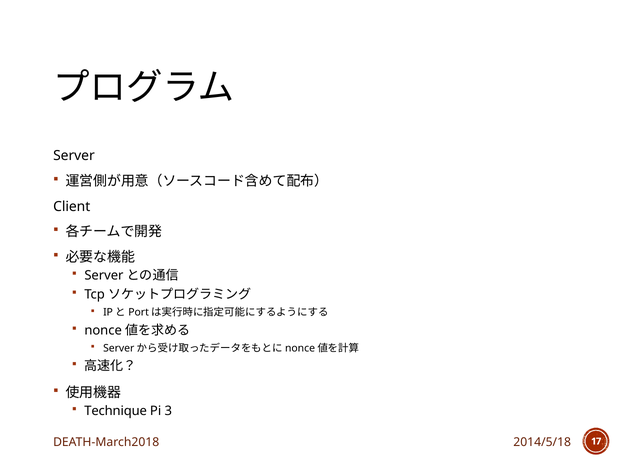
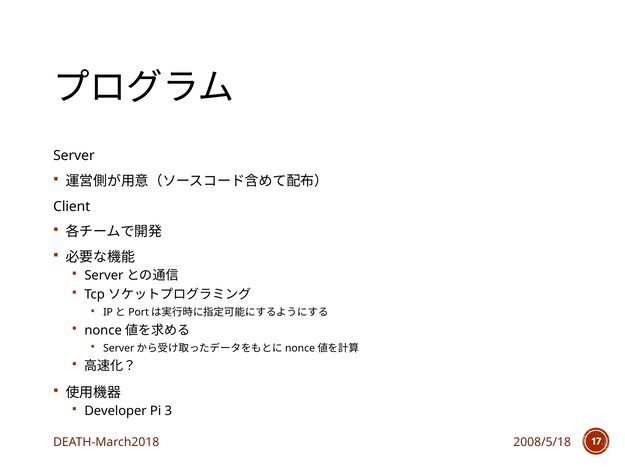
Technique: Technique -> Developer (116, 411)
2014/5/18: 2014/5/18 -> 2008/5/18 (542, 442)
